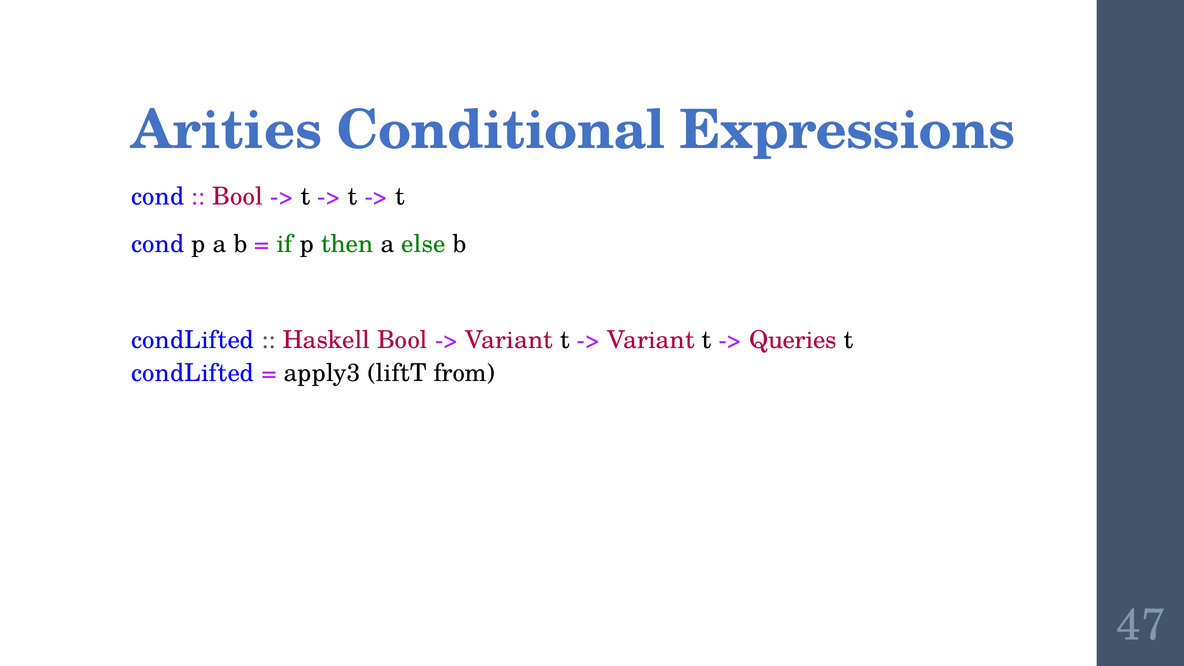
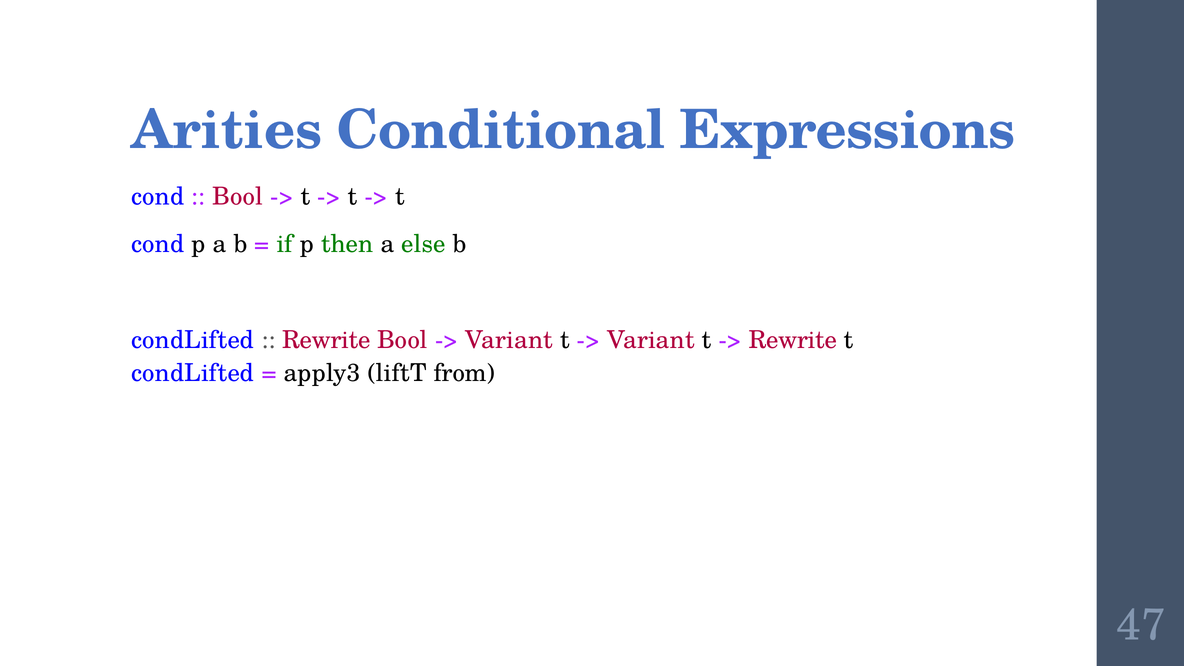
Haskell: Haskell -> Rewrite (326, 340)
Queries: Queries -> Rewrite (793, 340)
